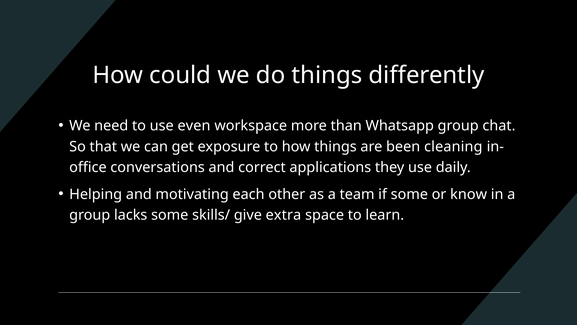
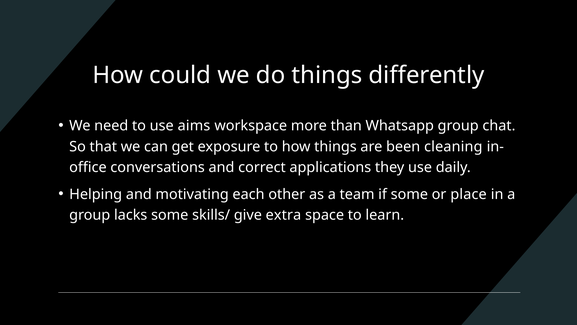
even: even -> aims (194, 126)
know: know -> place (469, 194)
